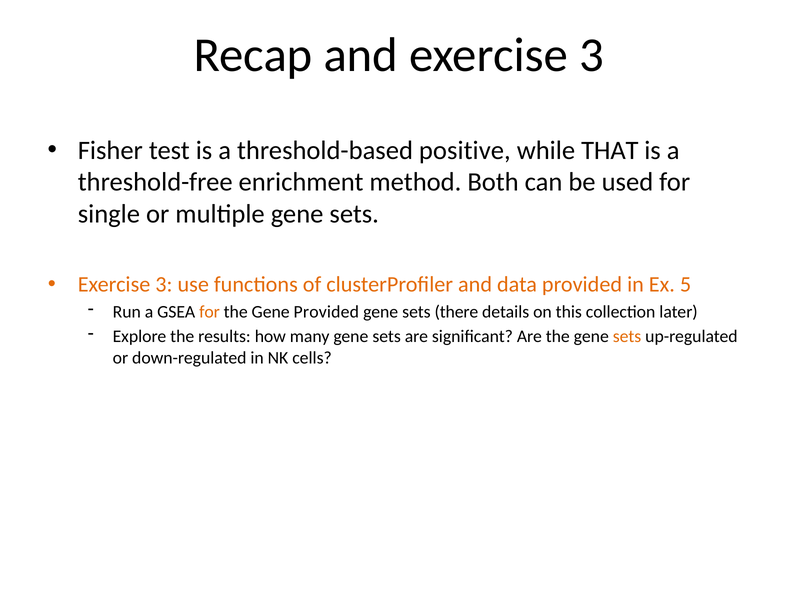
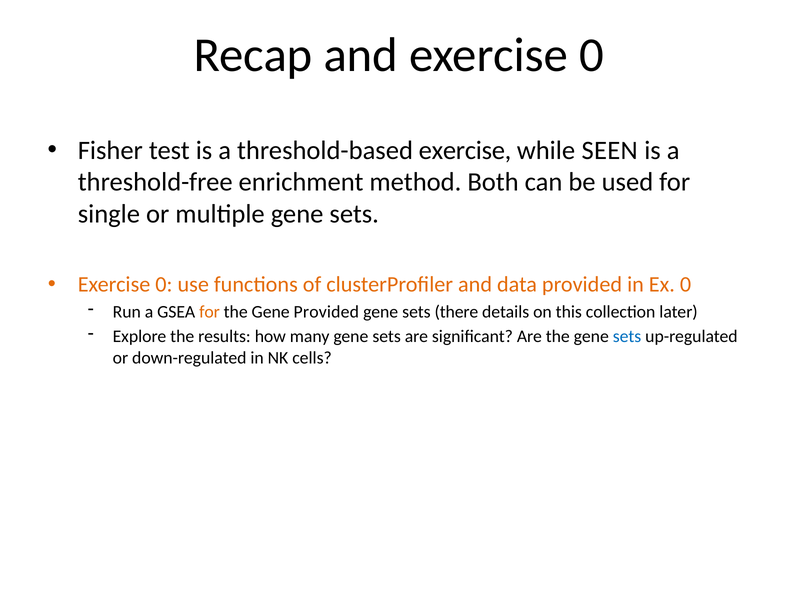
and exercise 3: 3 -> 0 (591, 55)
threshold-based positive: positive -> exercise (465, 150)
THAT: THAT -> SEEN (610, 150)
3: 3 -> 0 (164, 285)
Ex 5: 5 -> 0 (686, 285)
sets colour: orange -> blue (627, 337)
